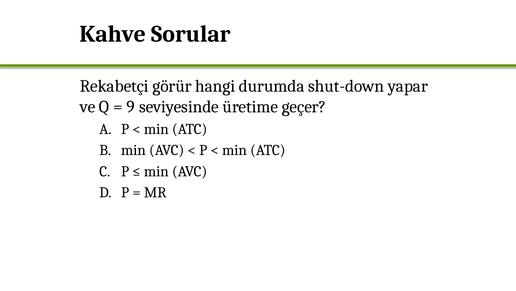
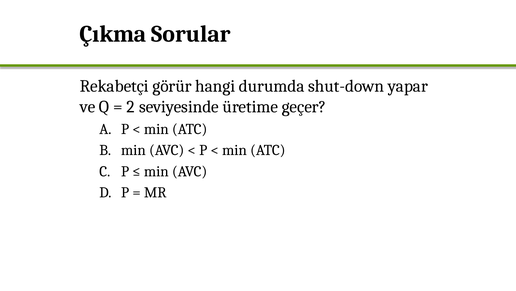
Kahve: Kahve -> Çıkma (113, 34)
9: 9 -> 2 (131, 107)
